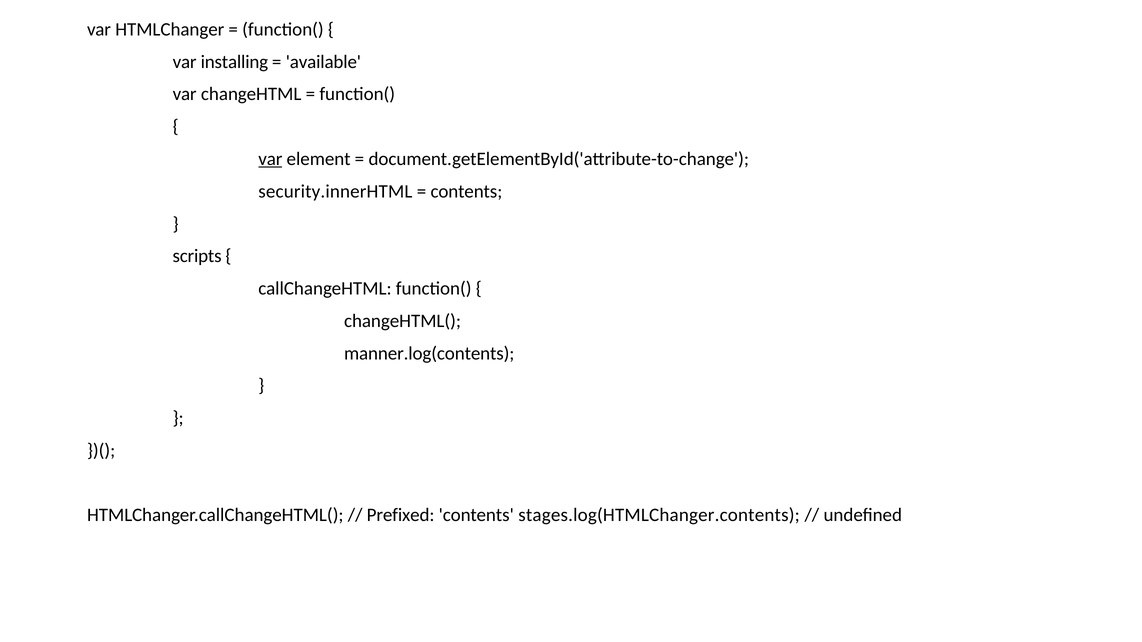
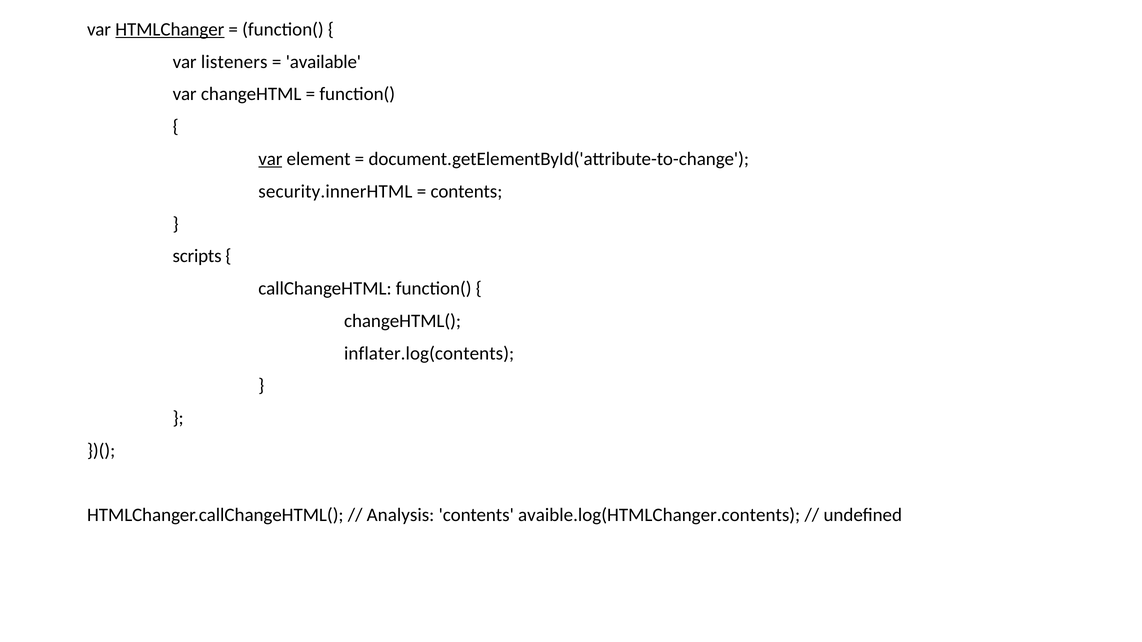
HTMLChanger underline: none -> present (170, 29)
installing: installing -> listeners (234, 62)
manner.log(contents: manner.log(contents -> inflater.log(contents (429, 353)
Prefixed: Prefixed -> Analysis (401, 516)
stages.log(HTMLChanger.contents: stages.log(HTMLChanger.contents -> avaible.log(HTMLChanger.contents (659, 516)
